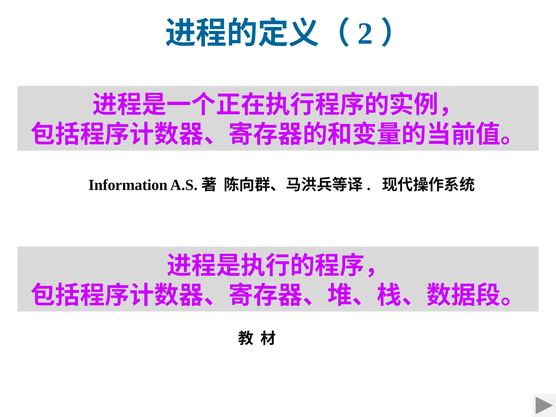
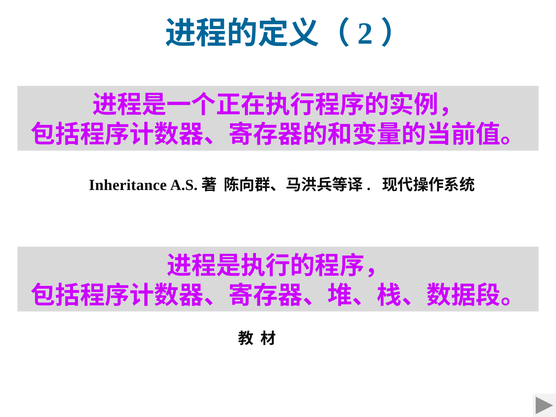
Information: Information -> Inheritance (128, 185)
